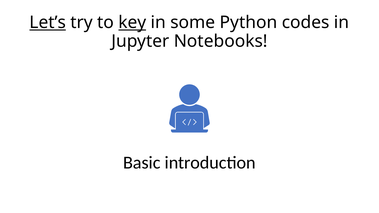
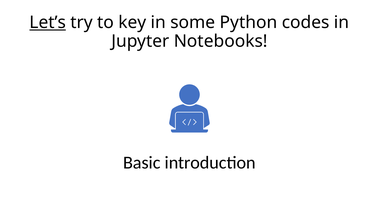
key underline: present -> none (132, 22)
